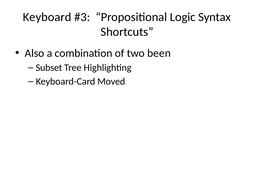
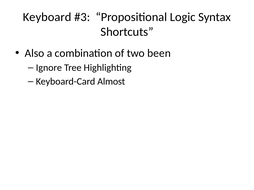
Subset: Subset -> Ignore (49, 68)
Moved: Moved -> Almost (111, 82)
